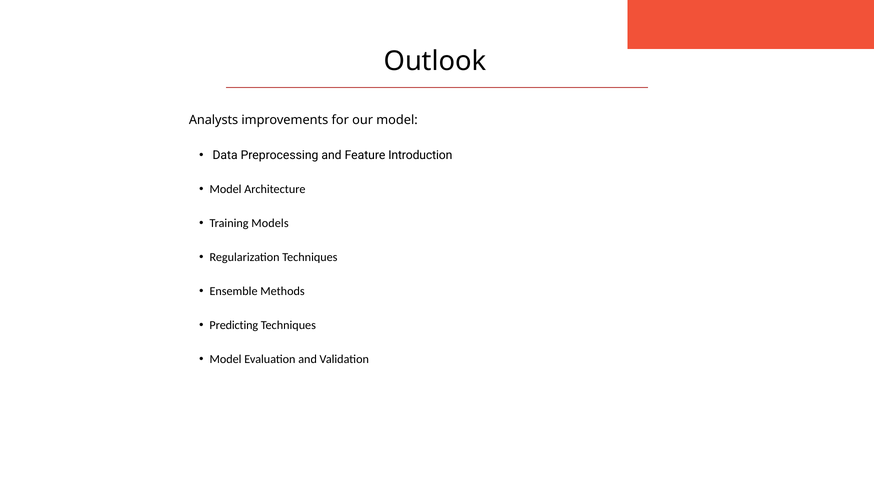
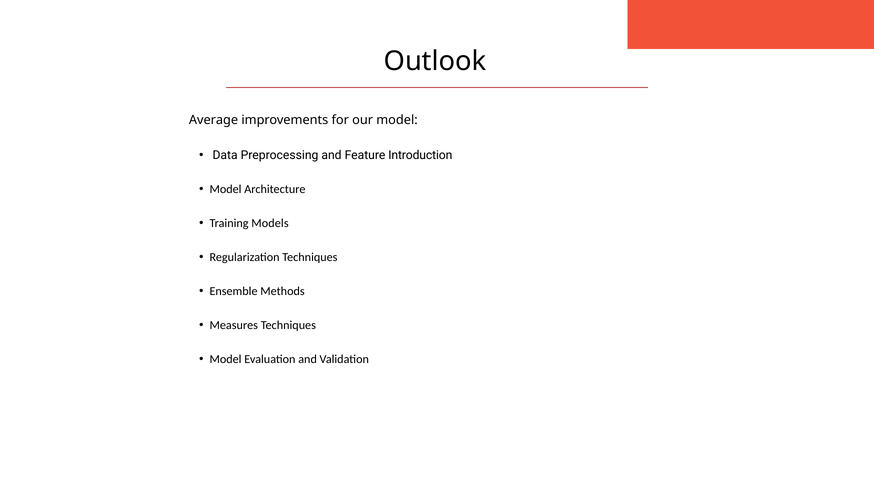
Analysts: Analysts -> Average (214, 120)
Predicting: Predicting -> Measures (234, 325)
